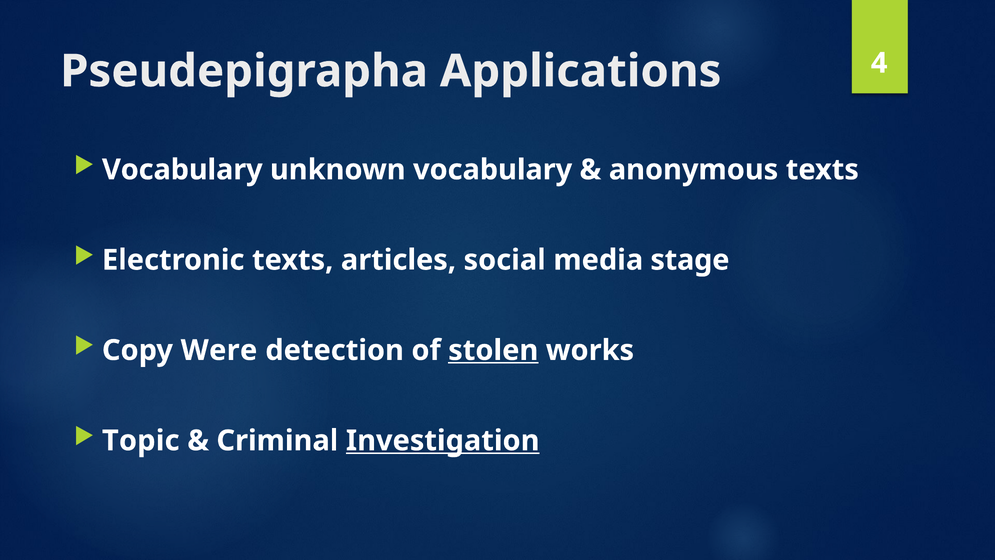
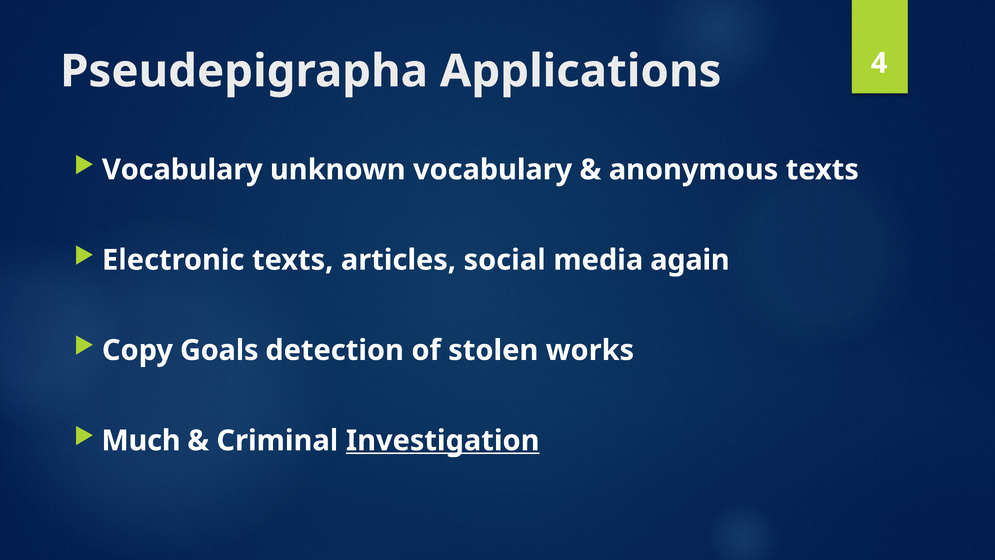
stage: stage -> again (690, 260)
Were: Were -> Goals (219, 350)
stolen underline: present -> none (493, 350)
Topic: Topic -> Much (141, 440)
